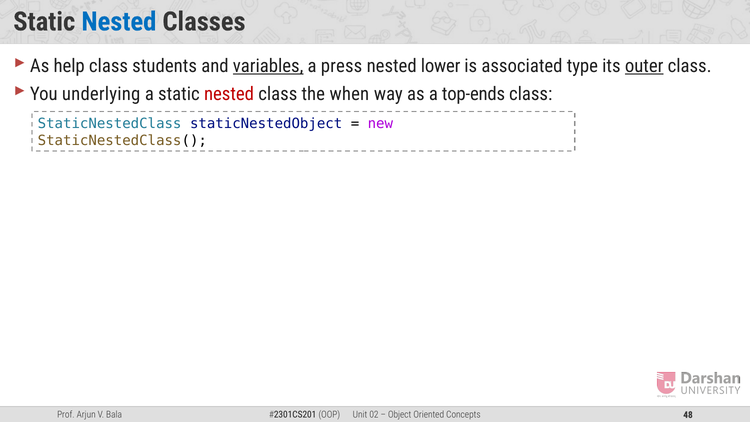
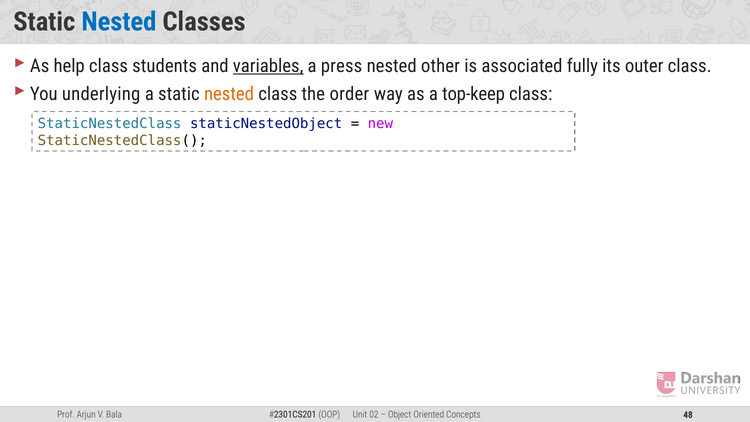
lower: lower -> other (440, 66)
type: type -> fully (582, 66)
outer underline: present -> none (644, 66)
nested colour: red -> orange (229, 94)
when: when -> order (349, 94)
top-ends: top-ends -> top-keep (474, 94)
